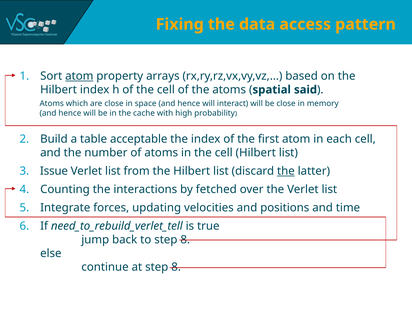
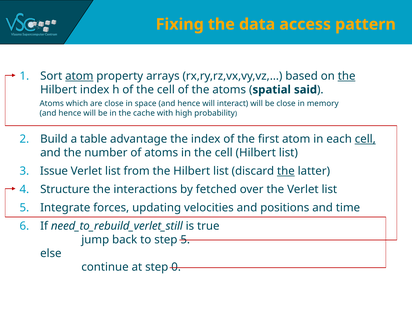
the underline: none -> present (347, 76)
acceptable: acceptable -> advantage (139, 139)
cell underline: none -> present (365, 139)
Counting: Counting -> Structure (65, 189)
need_to_rebuild_verlet_tell: need_to_rebuild_verlet_tell -> need_to_rebuild_verlet_still (117, 226)
to step 8: 8 -> 5 (185, 240)
at step 8: 8 -> 0 (176, 267)
